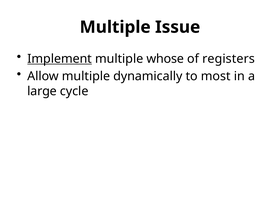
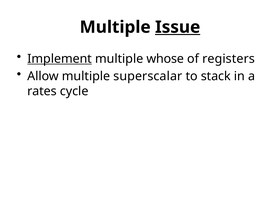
Issue underline: none -> present (178, 27)
dynamically: dynamically -> superscalar (148, 76)
most: most -> stack (216, 76)
large: large -> rates (42, 91)
